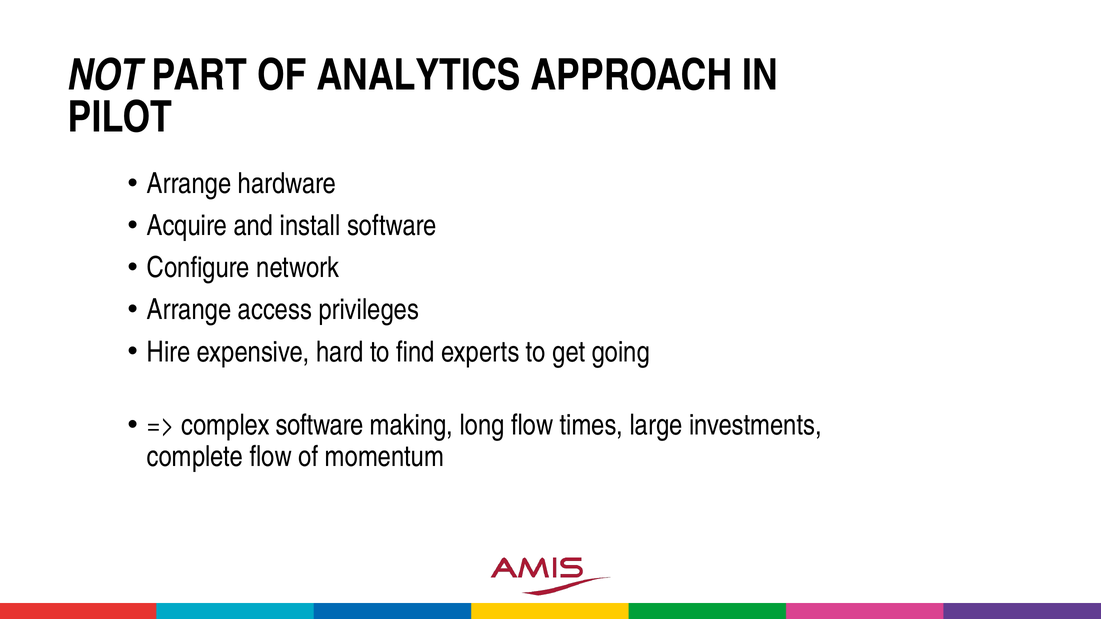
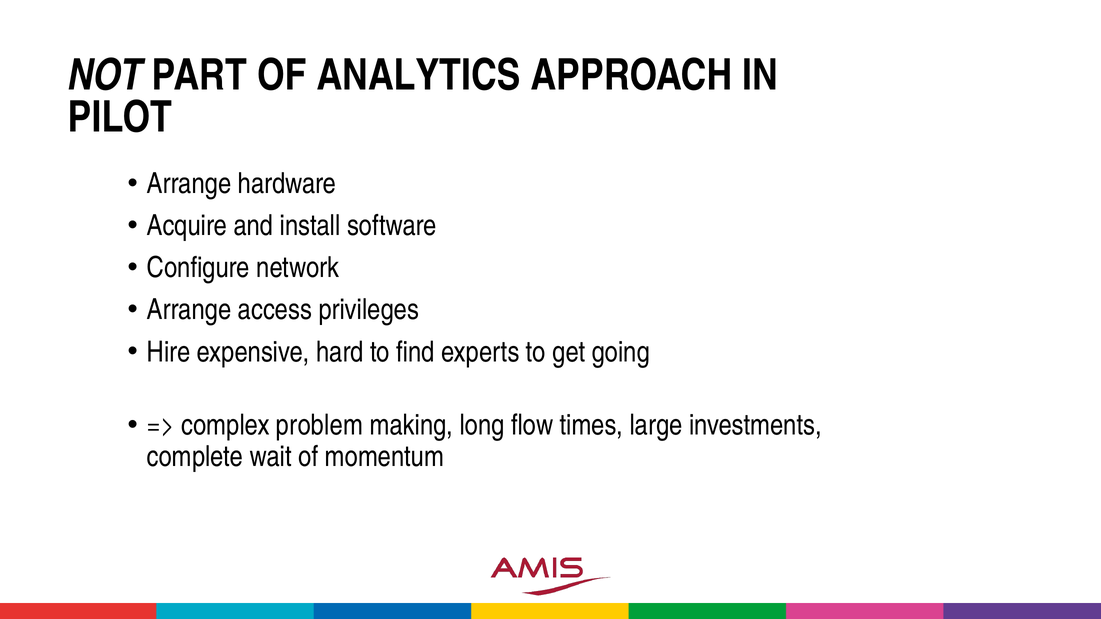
complex software: software -> problem (320, 426)
complete flow: flow -> wait (271, 457)
